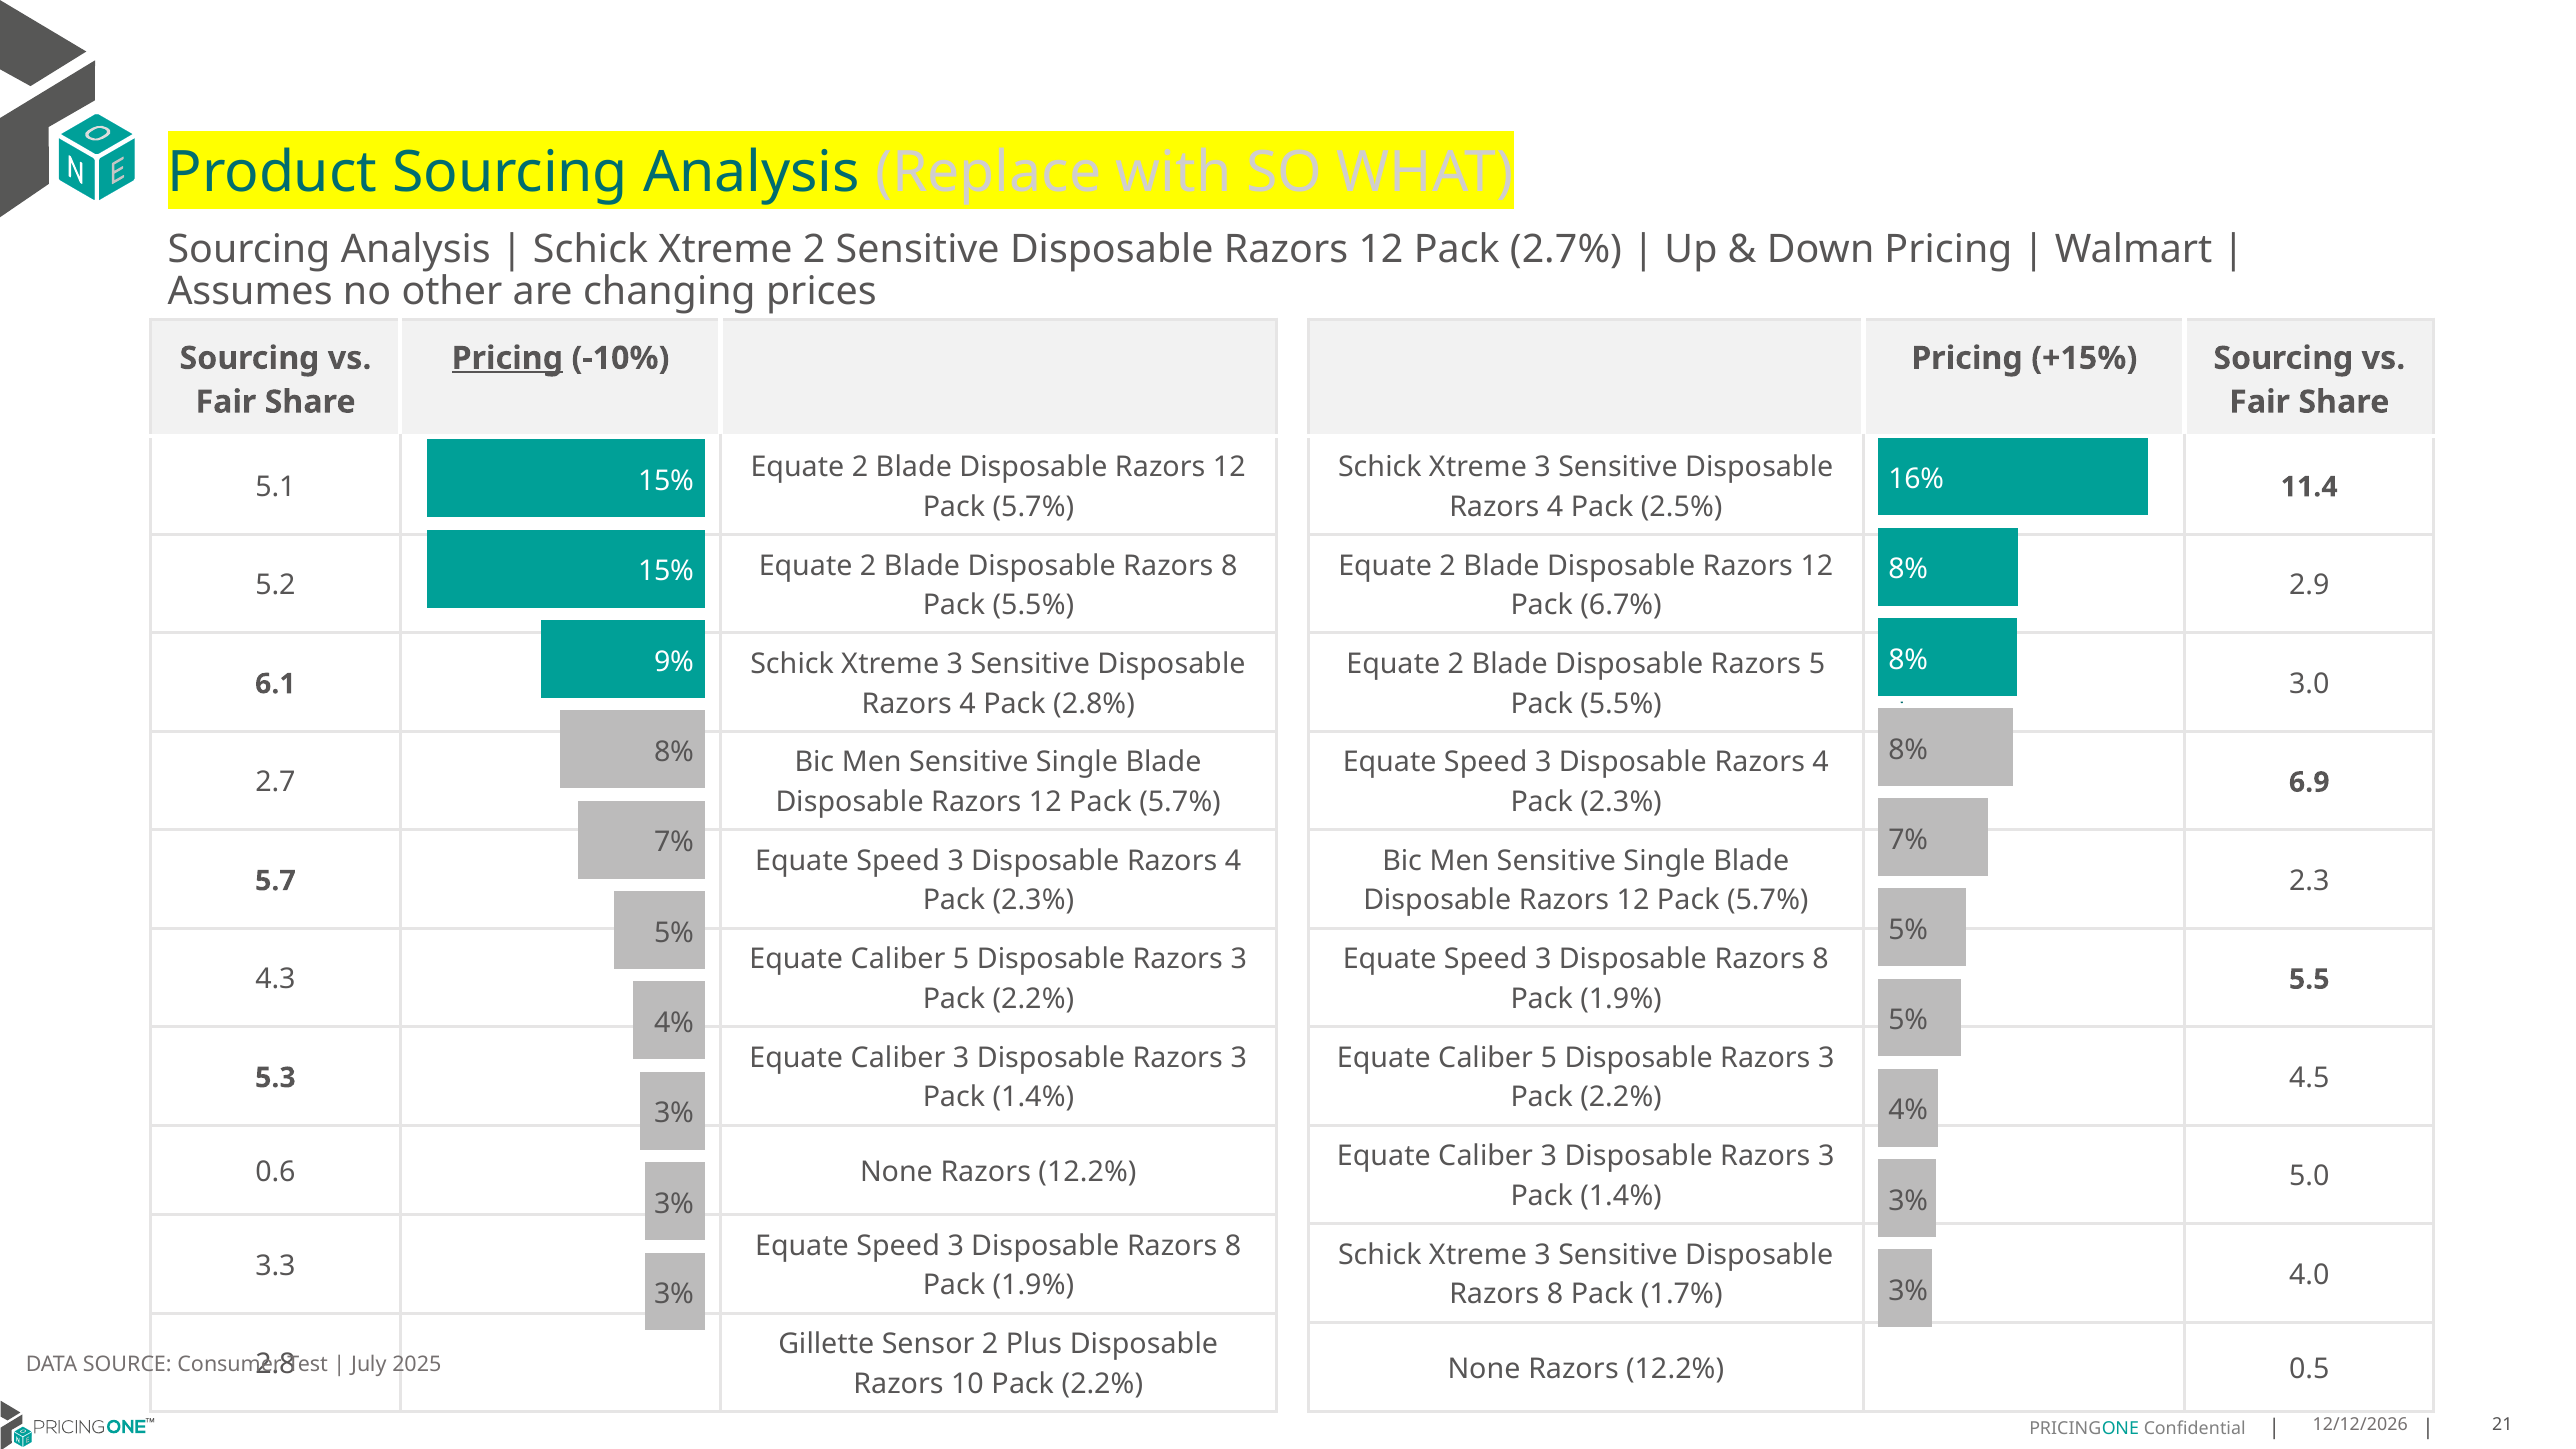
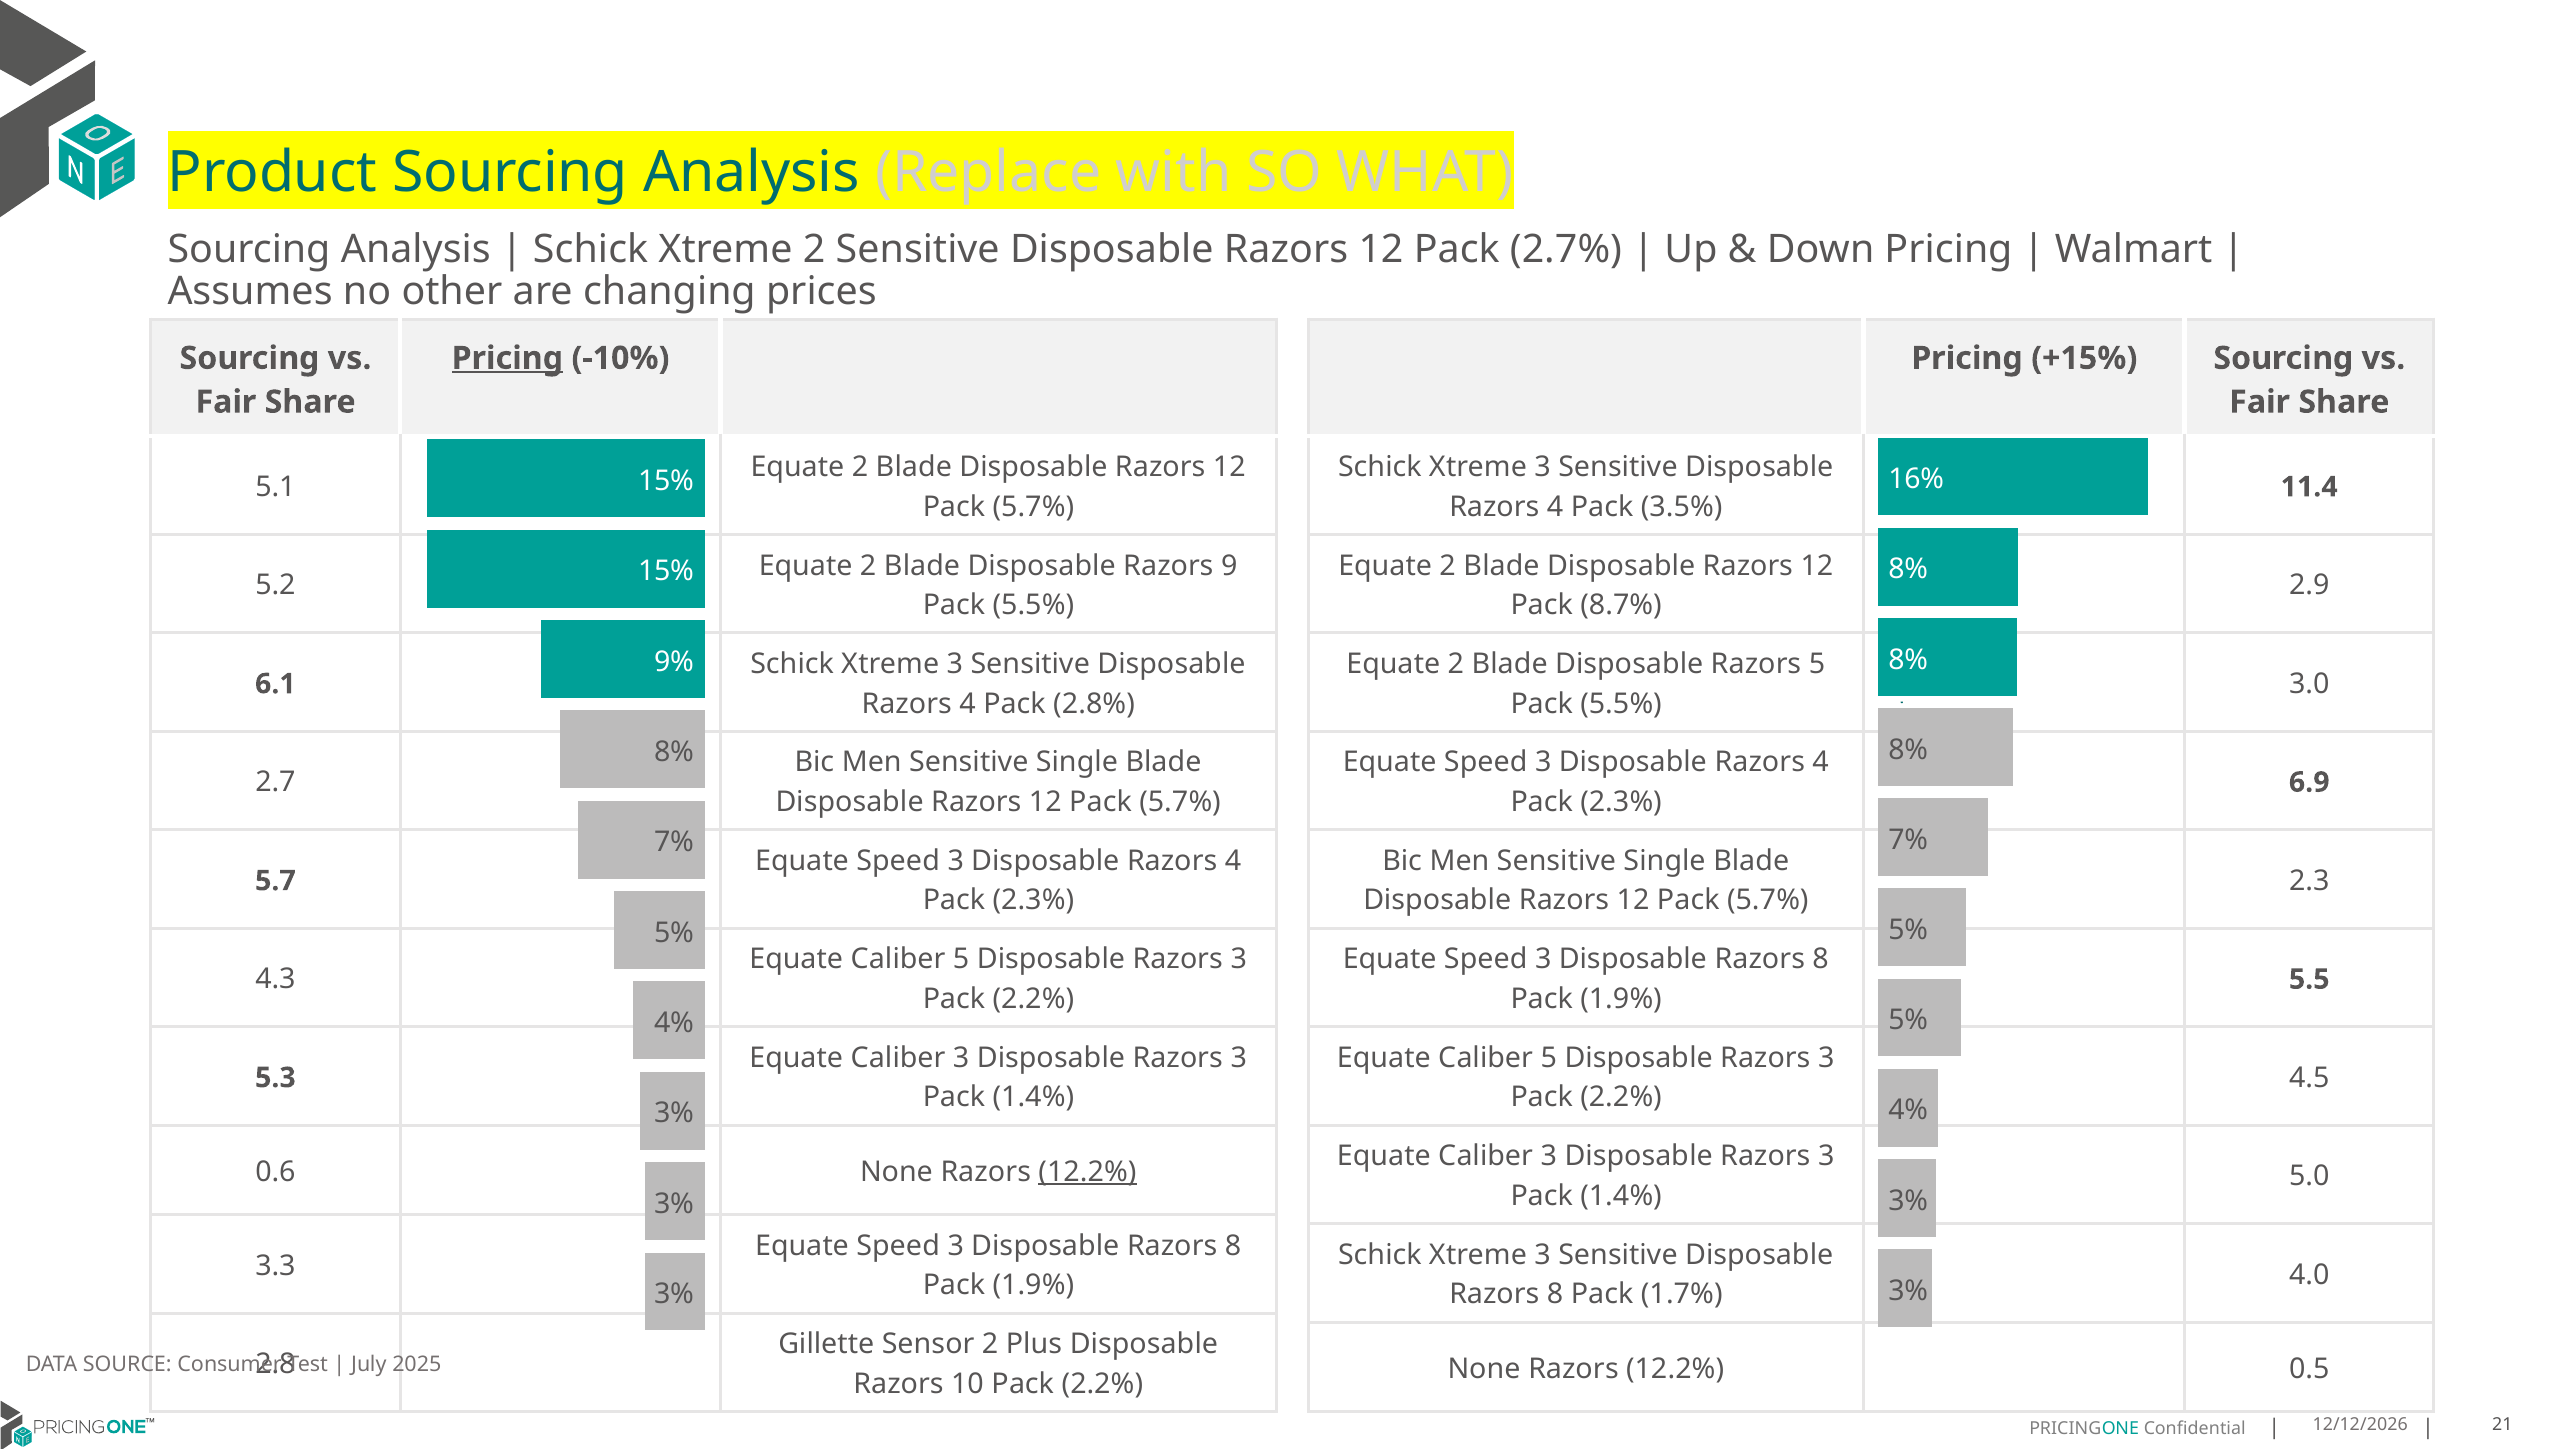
2.5%: 2.5% -> 3.5% (1682, 507)
Blade Disposable Razors 8: 8 -> 9 (1229, 566)
6.7%: 6.7% -> 8.7% (1621, 605)
12.2% underline: none -> present (1087, 1172)
